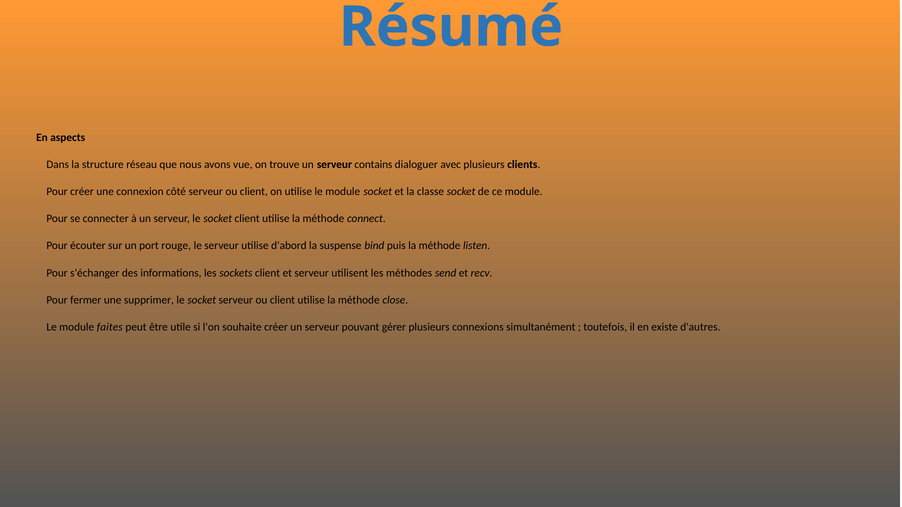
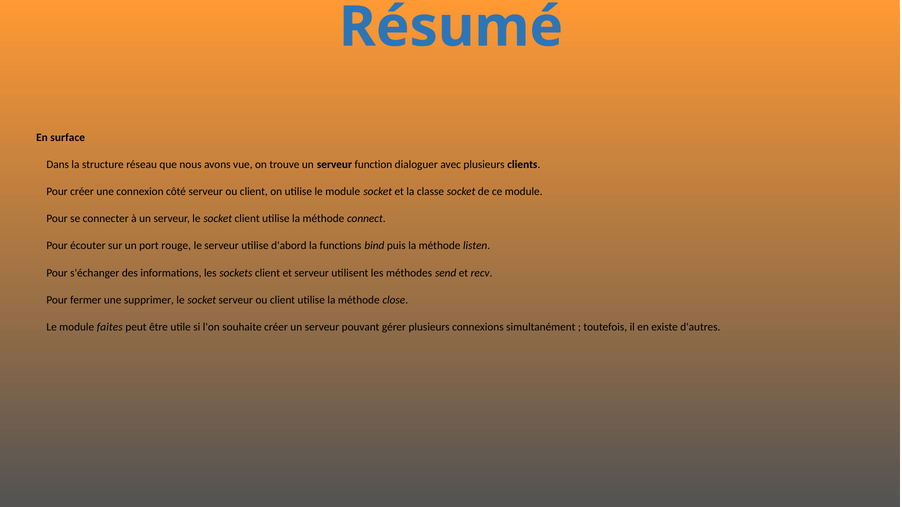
aspects: aspects -> surface (68, 138)
contains: contains -> function (373, 165)
suspense: suspense -> functions (340, 246)
